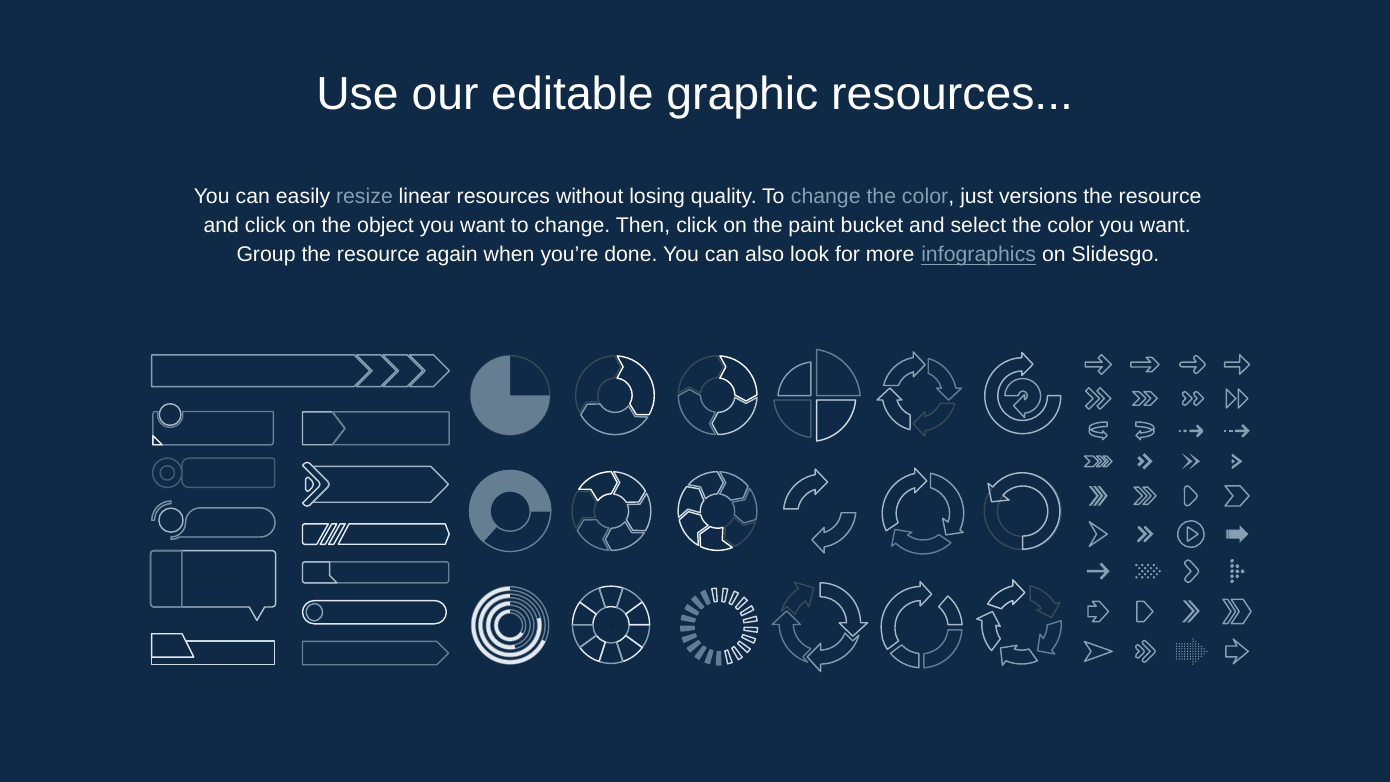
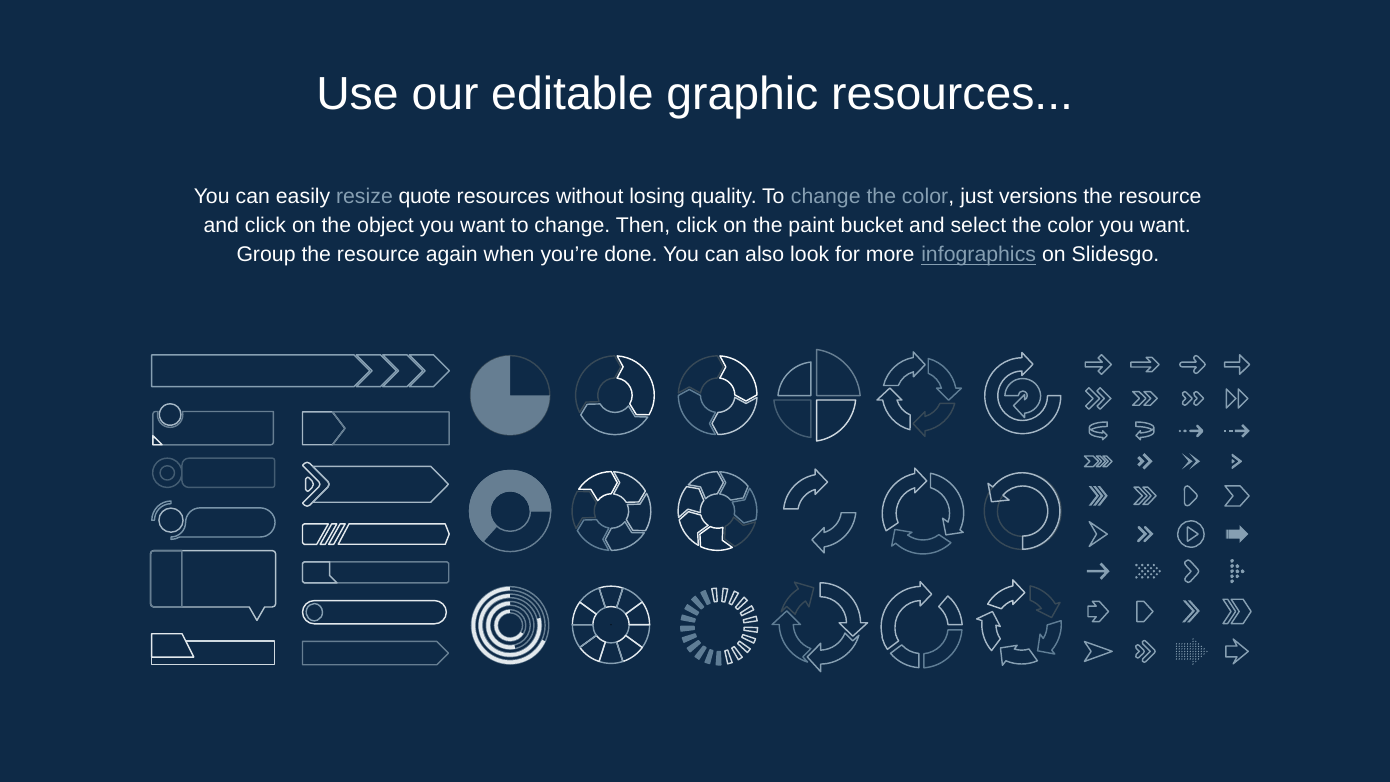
linear: linear -> quote (425, 196)
